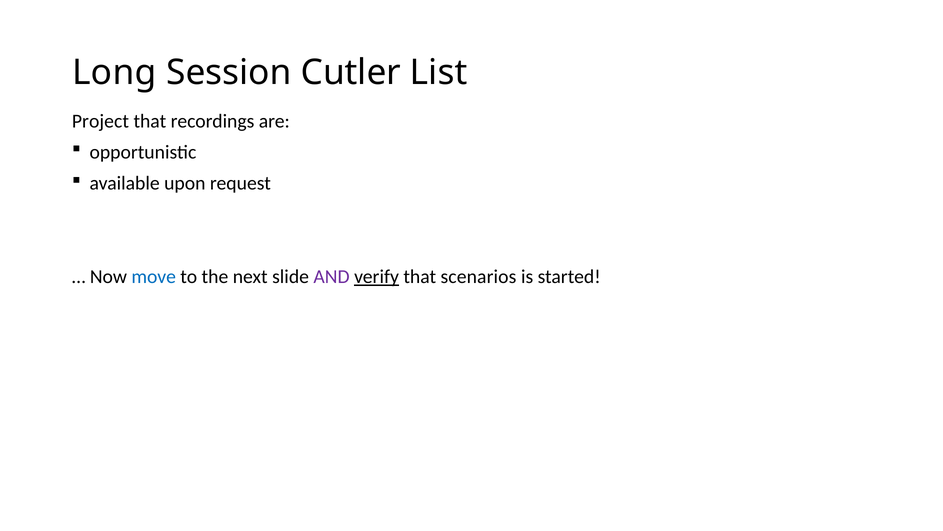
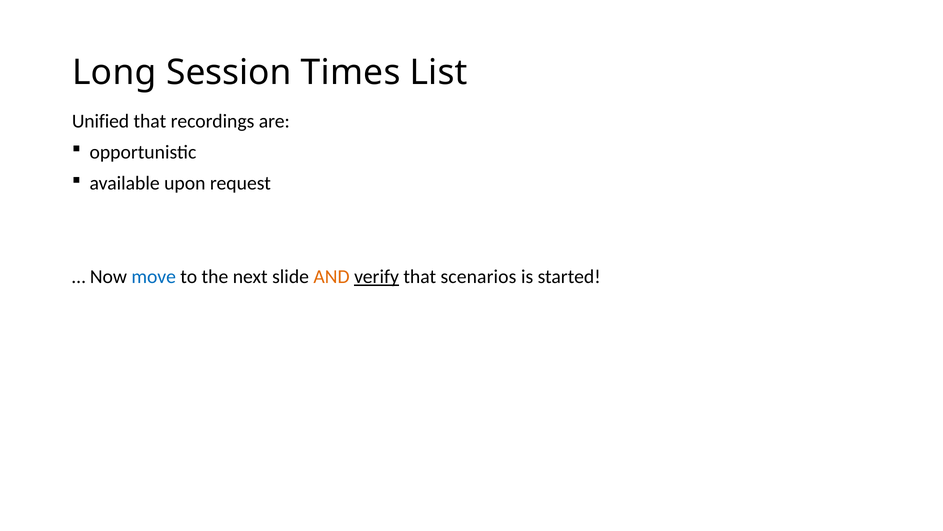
Cutler: Cutler -> Times (351, 72)
Project: Project -> Unified (101, 121)
AND colour: purple -> orange (332, 276)
